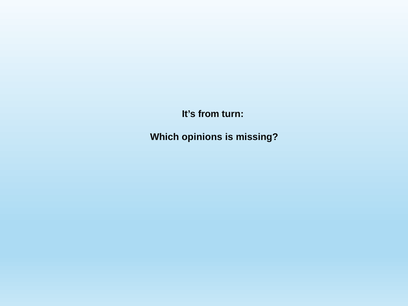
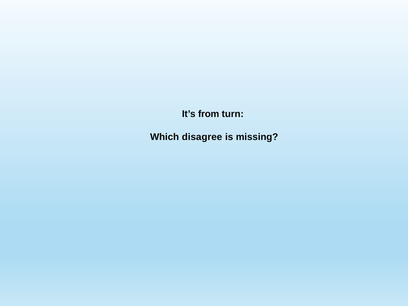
opinions: opinions -> disagree (202, 137)
